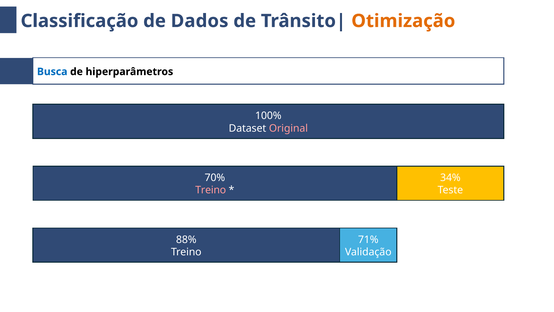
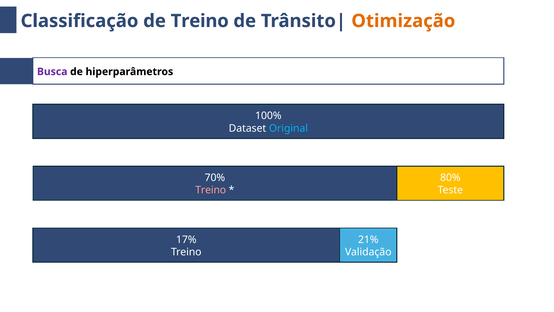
de Dados: Dados -> Treino (200, 21)
Busca colour: blue -> purple (52, 72)
Original colour: pink -> light blue (288, 128)
34%: 34% -> 80% (450, 178)
88%: 88% -> 17% (186, 239)
71%: 71% -> 21% (368, 239)
